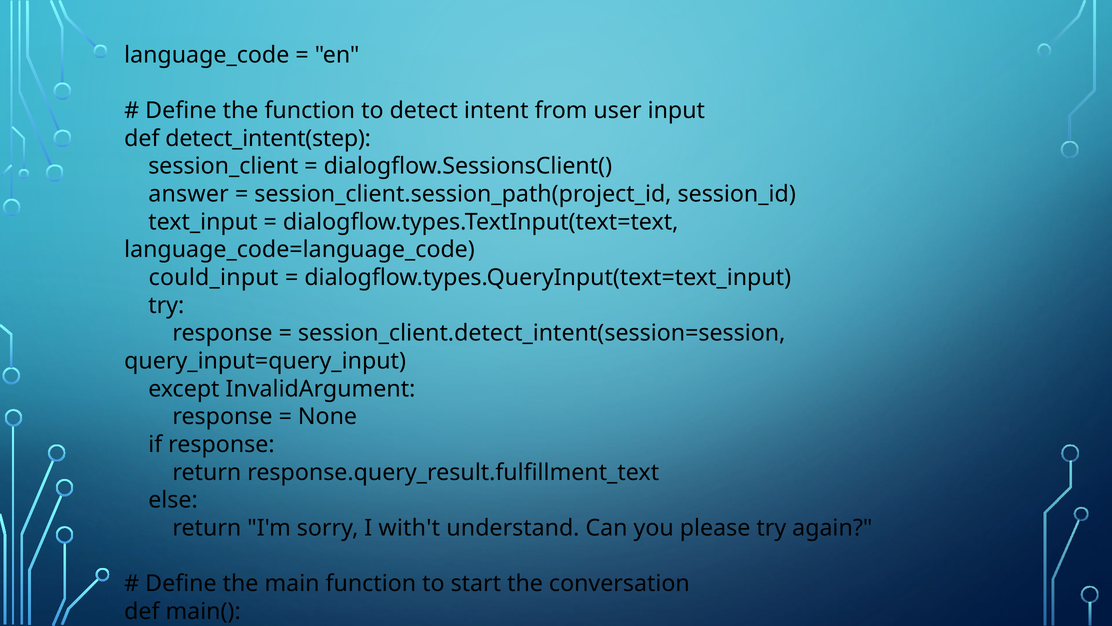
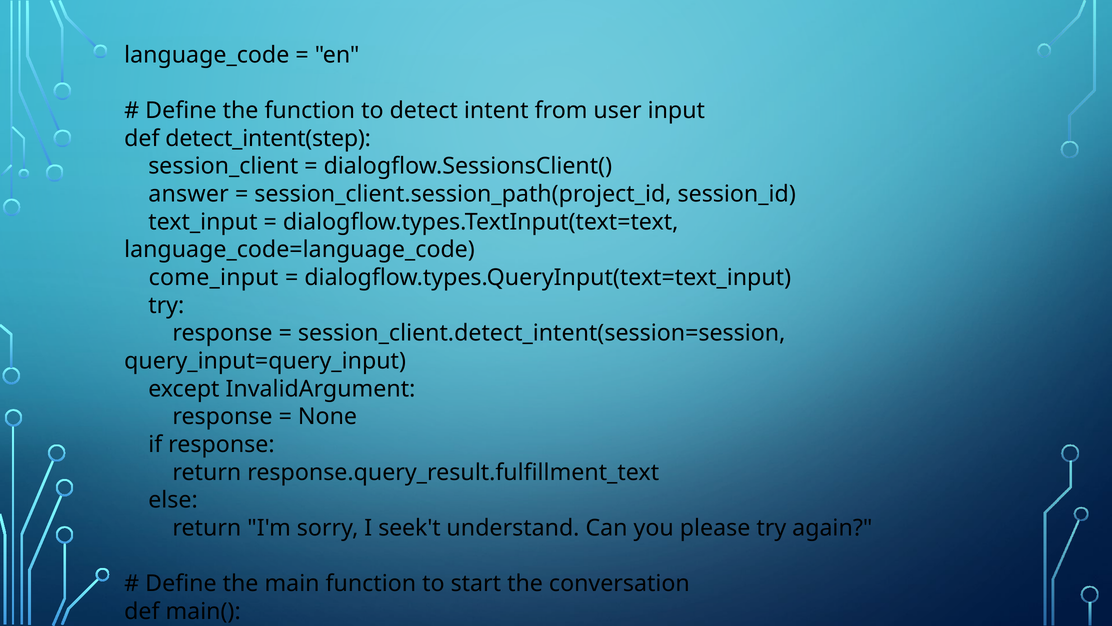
could_input: could_input -> come_input (214, 277)
with't: with't -> seek't (409, 528)
